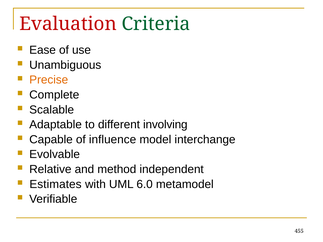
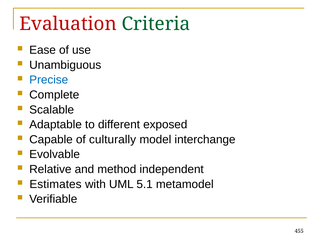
Precise colour: orange -> blue (49, 80)
involving: involving -> exposed (165, 125)
influence: influence -> culturally (113, 140)
6.0: 6.0 -> 5.1 (145, 184)
